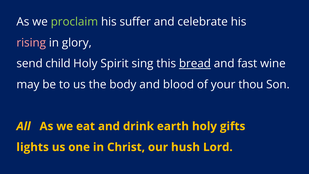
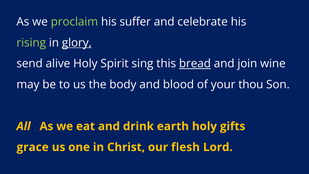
rising colour: pink -> light green (31, 43)
glory underline: none -> present (77, 43)
child: child -> alive (58, 64)
fast: fast -> join (247, 64)
lights: lights -> grace (33, 147)
hush: hush -> flesh (185, 147)
